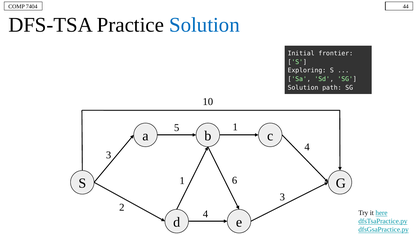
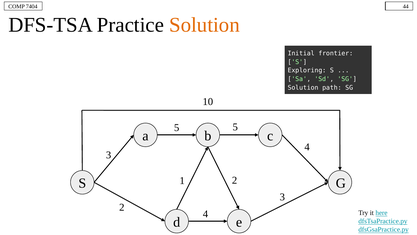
Solution colour: blue -> orange (205, 25)
5 1: 1 -> 5 (235, 127)
1 6: 6 -> 2 (235, 180)
